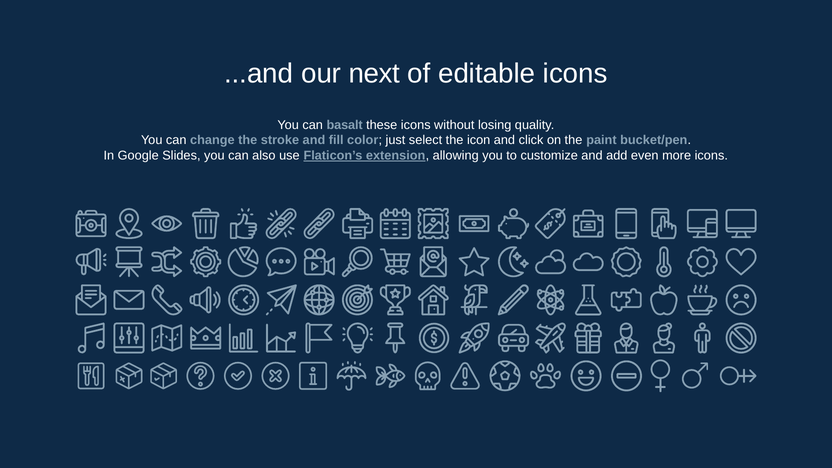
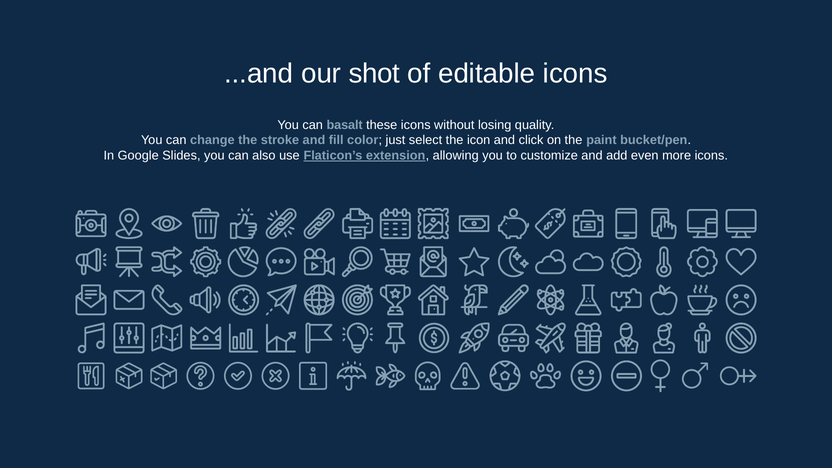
next: next -> shot (374, 73)
